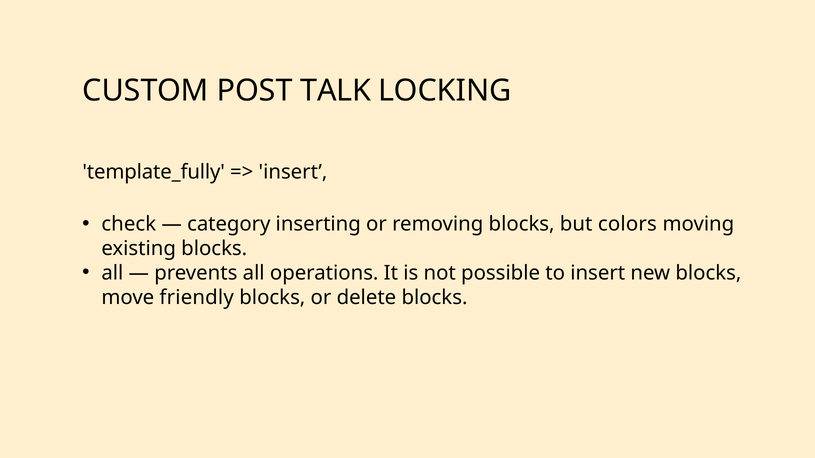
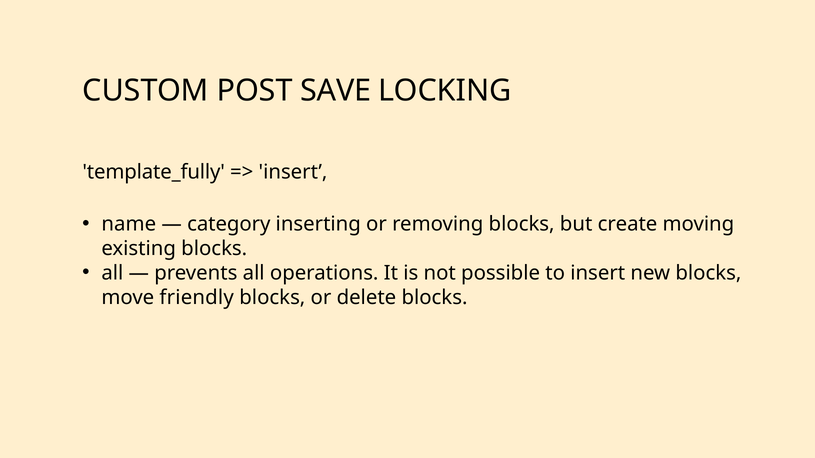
TALK: TALK -> SAVE (336, 91)
check: check -> name (129, 224)
colors: colors -> create (627, 224)
